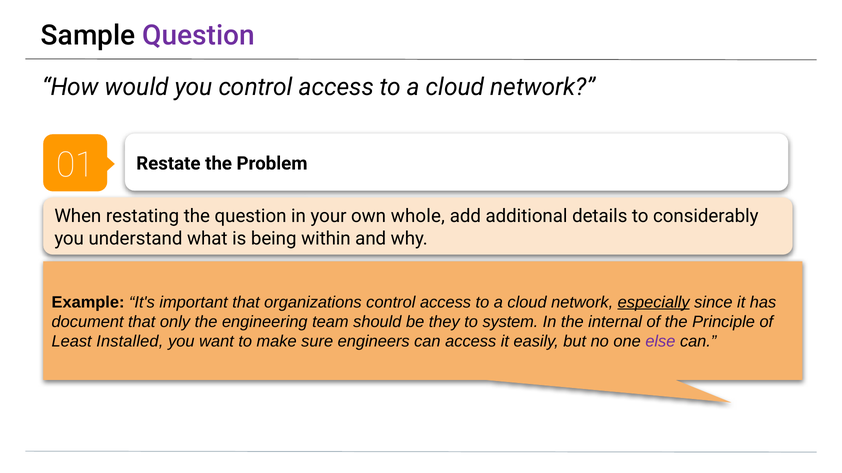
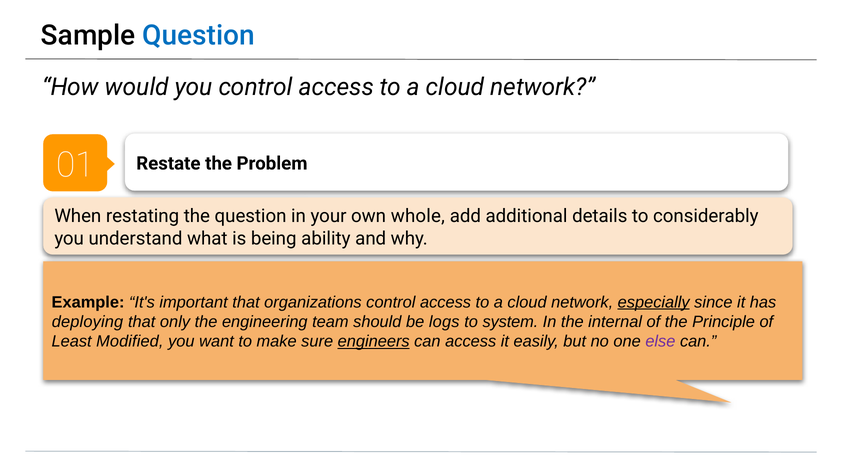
Question colour: purple -> blue (199, 36)
within: within -> ability (326, 239)
document: document -> deploying (88, 322)
they: they -> logs (444, 322)
Installed: Installed -> Modified (130, 342)
engineers underline: none -> present (374, 342)
